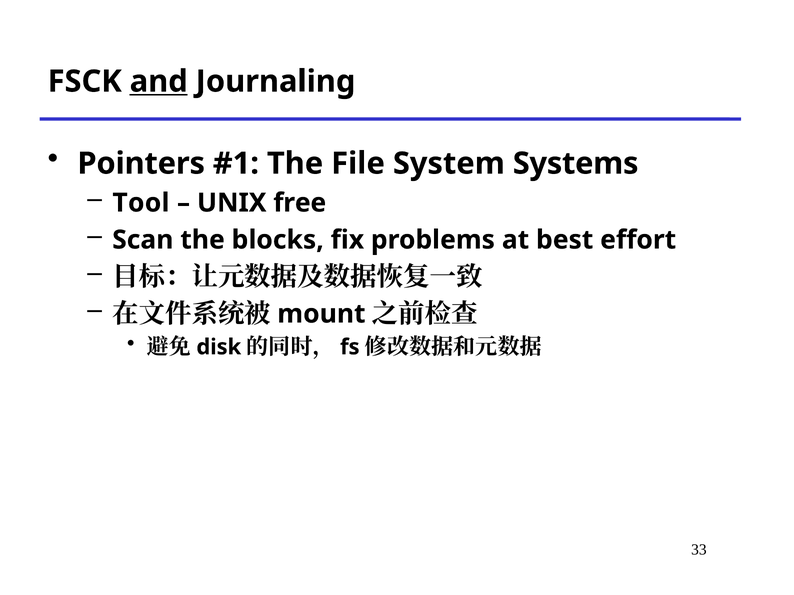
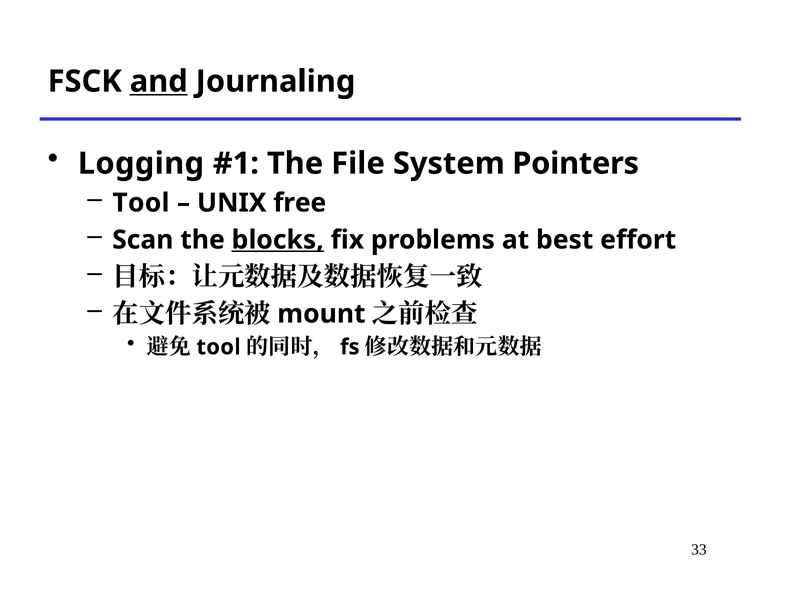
Pointers: Pointers -> Logging (141, 164)
Systems: Systems -> Pointers (576, 164)
blocks underline: none -> present (278, 240)
disk: disk -> tool (219, 347)
